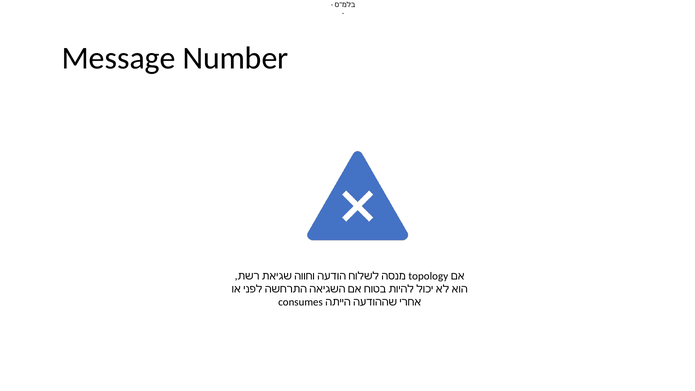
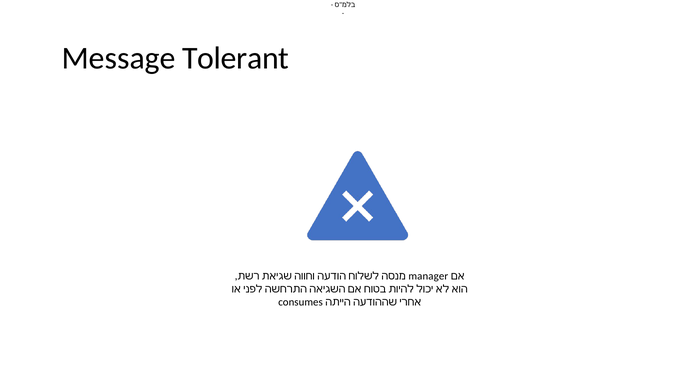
Number: Number -> Tolerant (236, 58)
topology: topology -> manager (428, 276)
